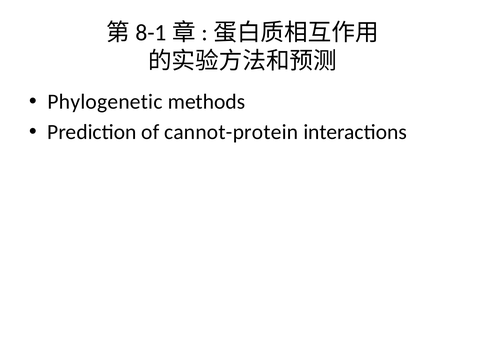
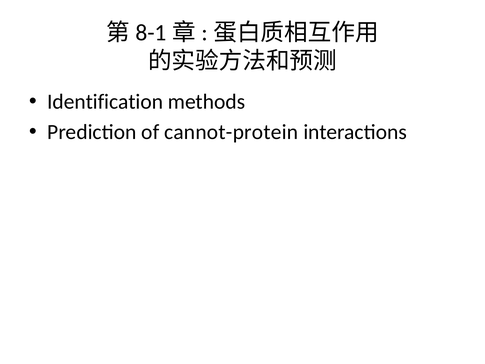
Phylogenetic: Phylogenetic -> Identification (105, 102)
